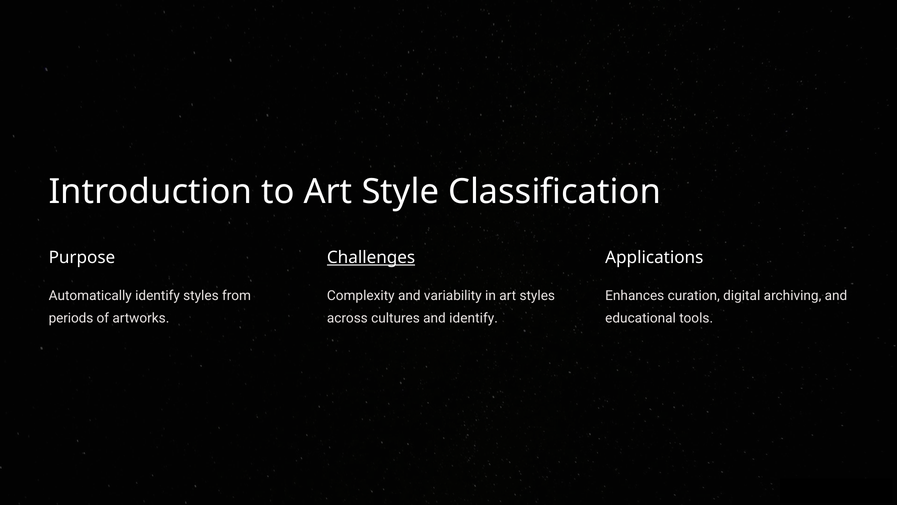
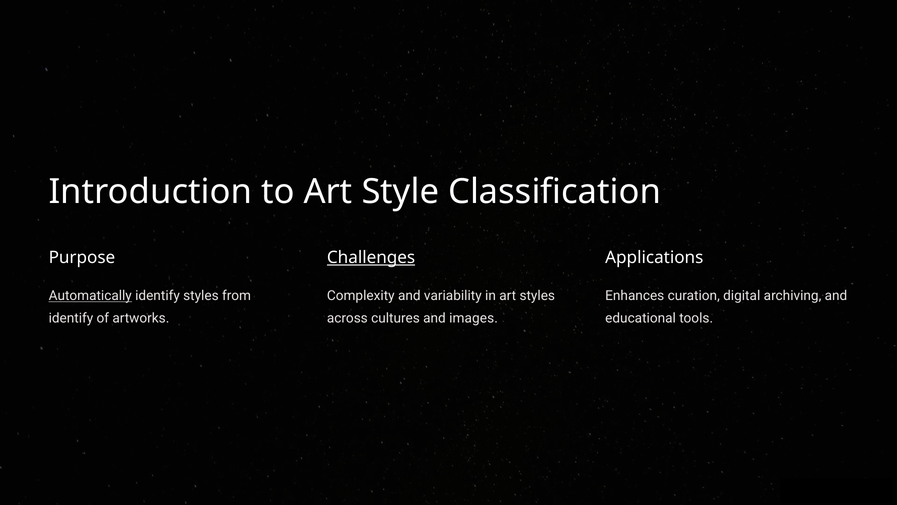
Automatically underline: none -> present (90, 296)
periods: periods -> identify (71, 318)
and identify: identify -> images (474, 318)
